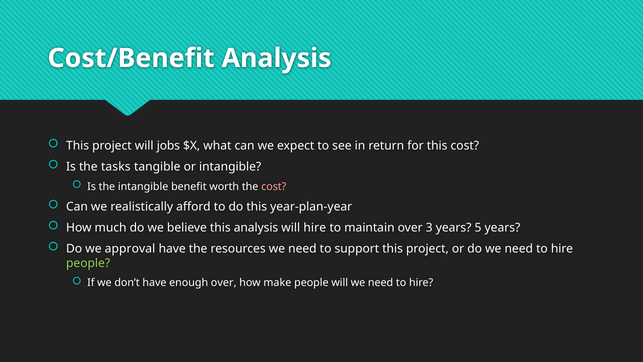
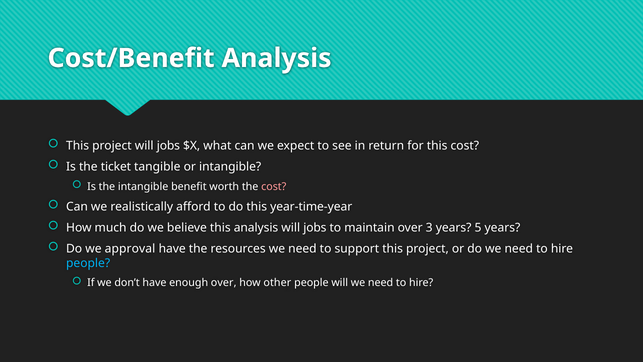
tasks: tasks -> ticket (116, 167)
year-plan-year: year-plan-year -> year-time-year (311, 207)
hire: hire -> jobs (315, 228)
people colour: light green -> light blue (88, 263)
make: make -> other (277, 283)
